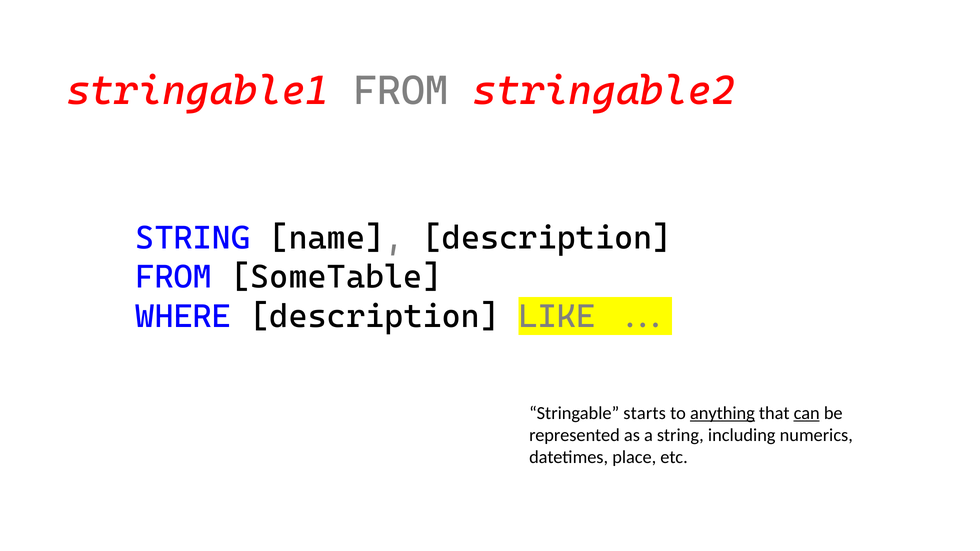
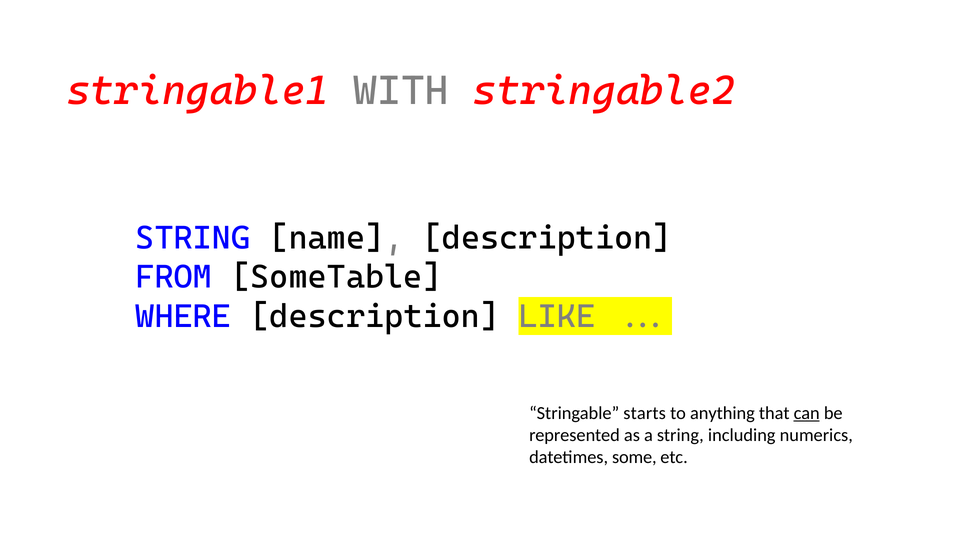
stringable1 FROM: FROM -> WITH (401, 91)
anything underline: present -> none (722, 413)
place: place -> some (634, 457)
